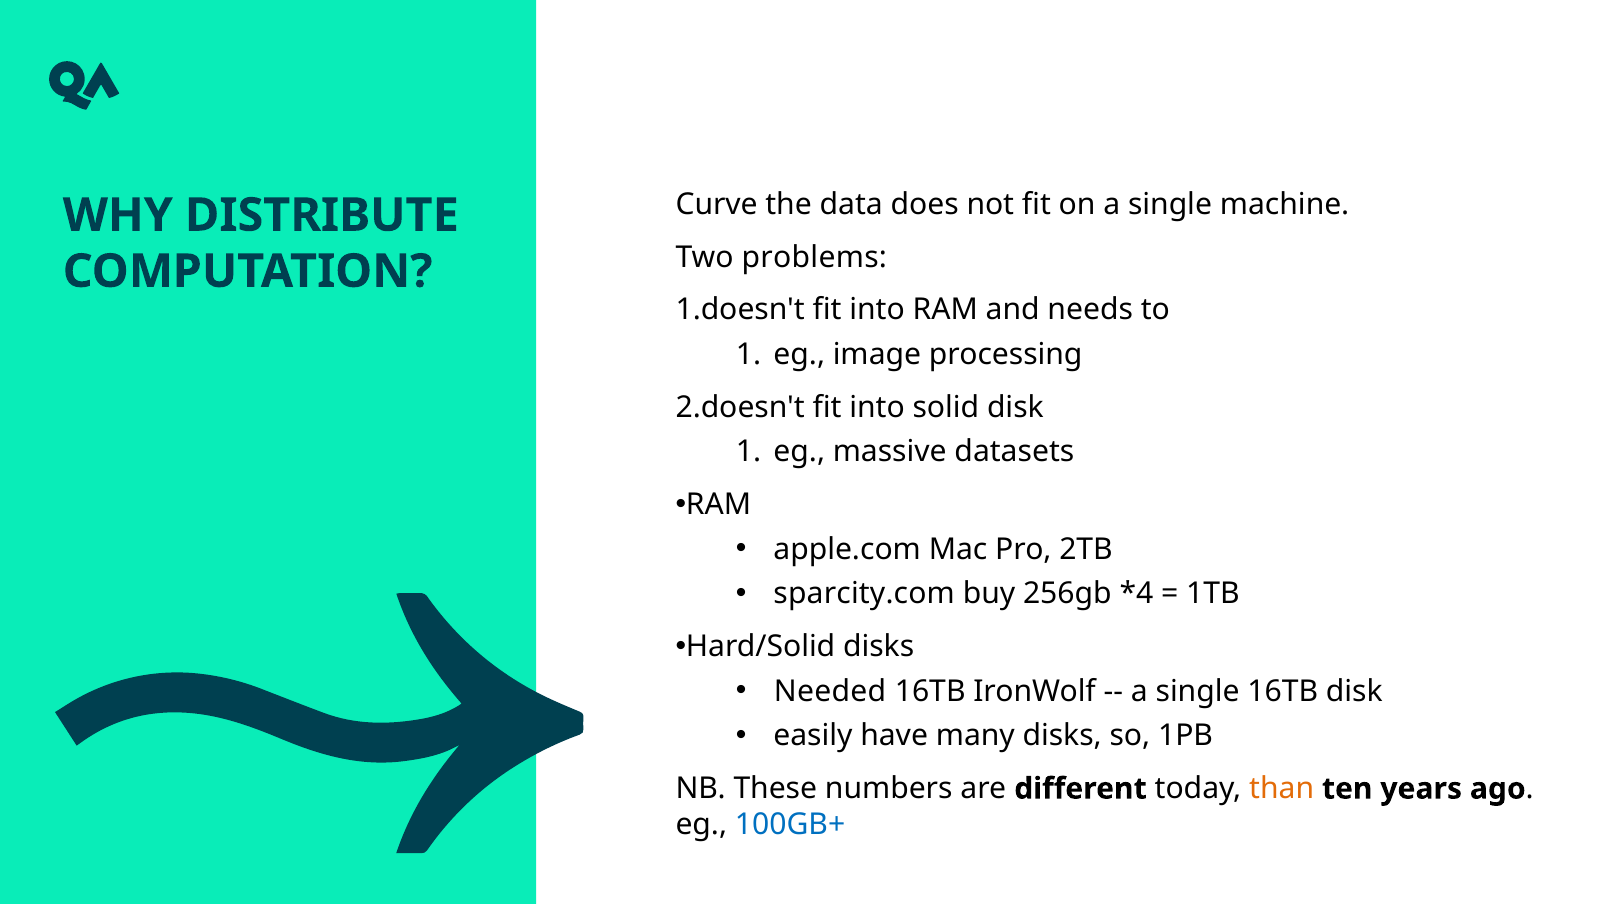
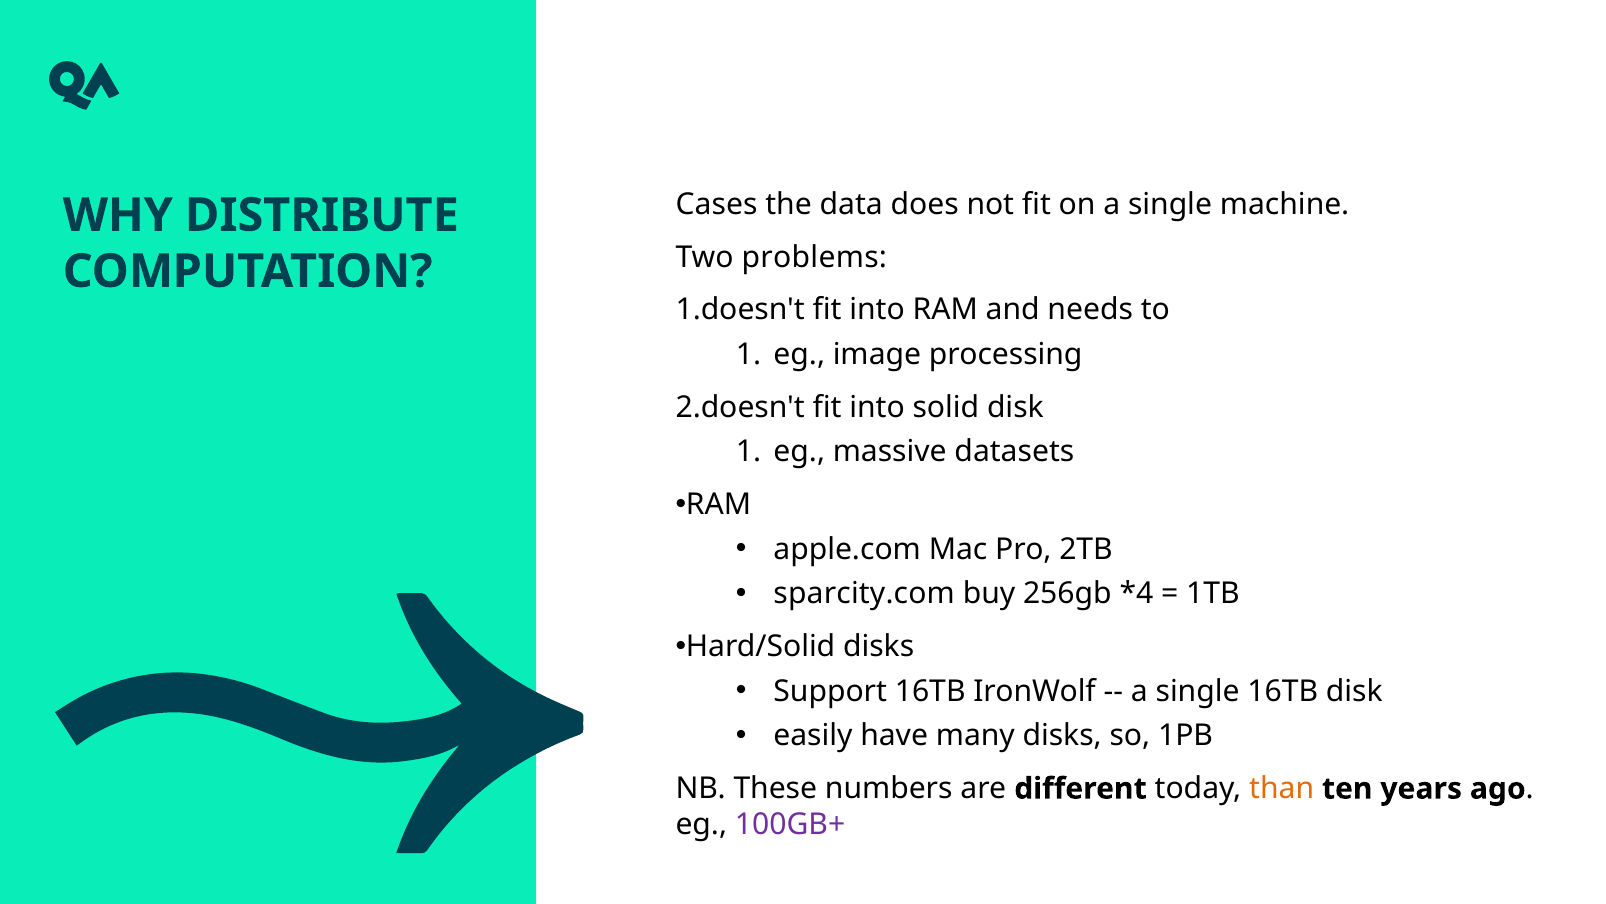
Curve: Curve -> Cases (717, 204)
Needed: Needed -> Support (830, 691)
100GB+ colour: blue -> purple (790, 824)
